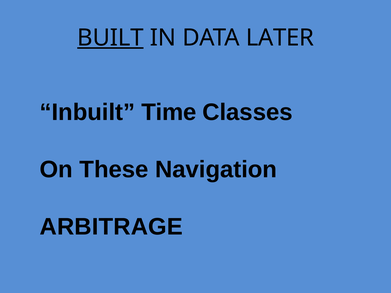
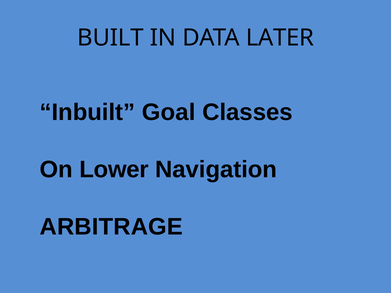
BUILT underline: present -> none (110, 38)
Time: Time -> Goal (169, 112)
These: These -> Lower (114, 170)
